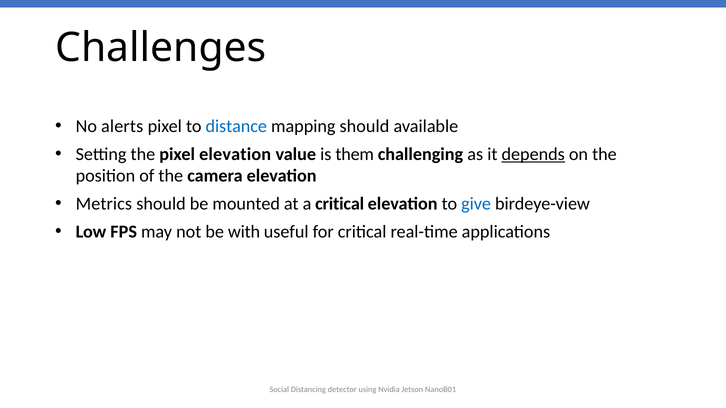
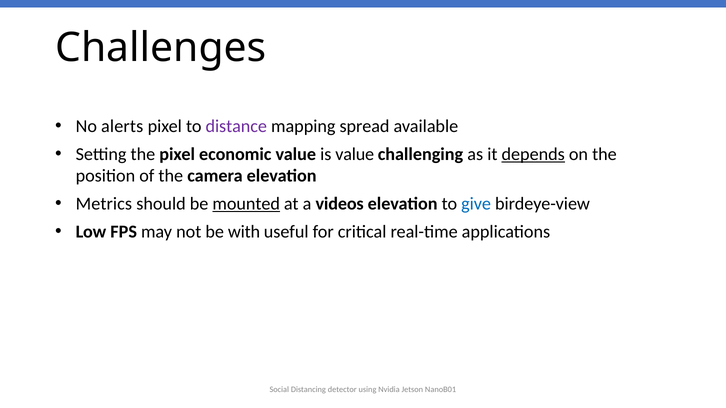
distance colour: blue -> purple (236, 127)
mapping should: should -> spread (365, 127)
pixel elevation: elevation -> economic (235, 154)
is them: them -> value (355, 154)
mounted underline: none -> present (246, 204)
a critical: critical -> videos (340, 204)
